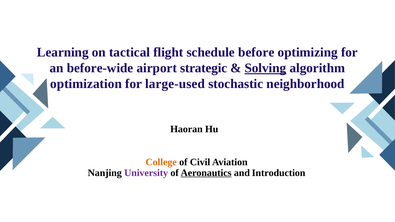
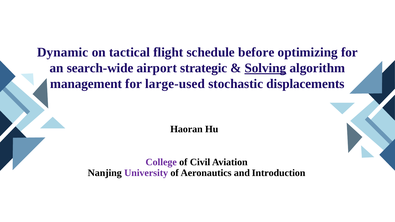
Learning: Learning -> Dynamic (63, 52)
before-wide: before-wide -> search-wide (100, 68)
optimization: optimization -> management (86, 84)
neighborhood: neighborhood -> displacements (306, 84)
College colour: orange -> purple (161, 162)
Aeronautics underline: present -> none (206, 173)
